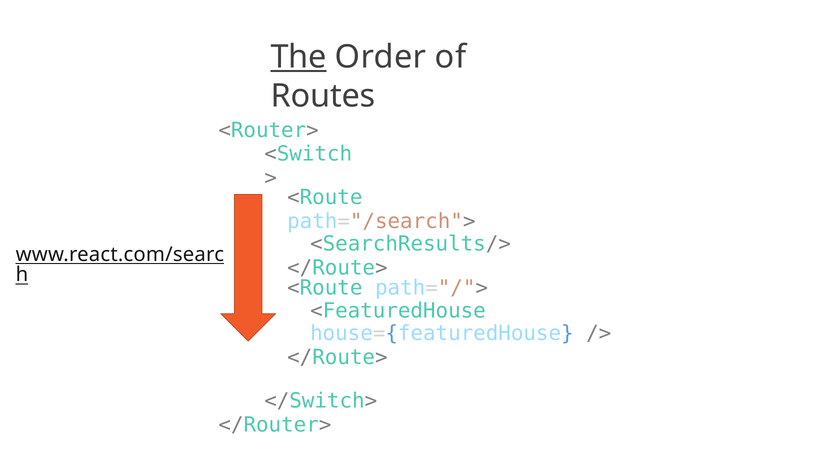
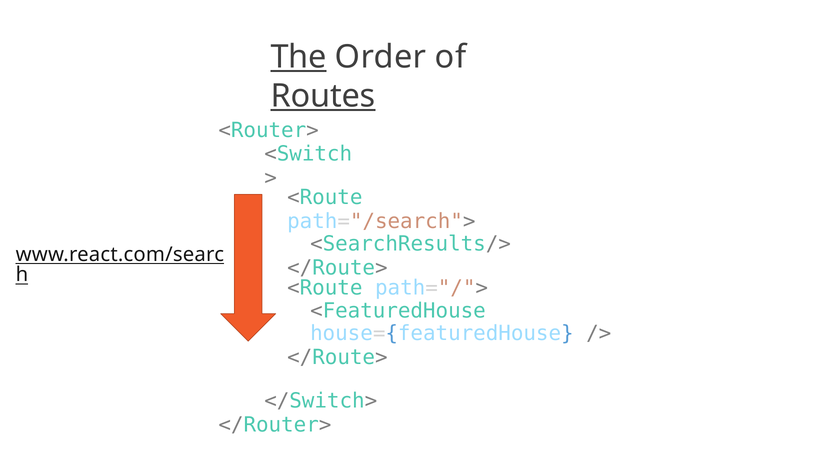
Routes underline: none -> present (323, 96)
